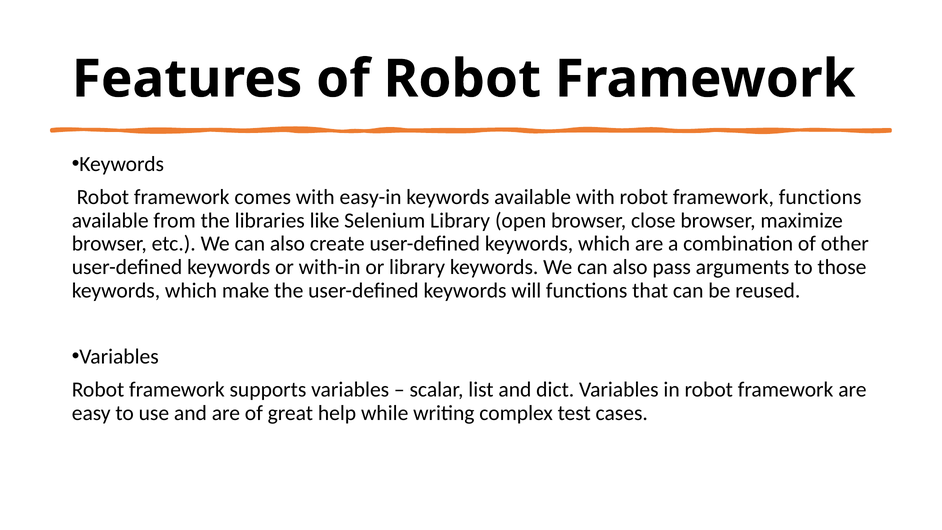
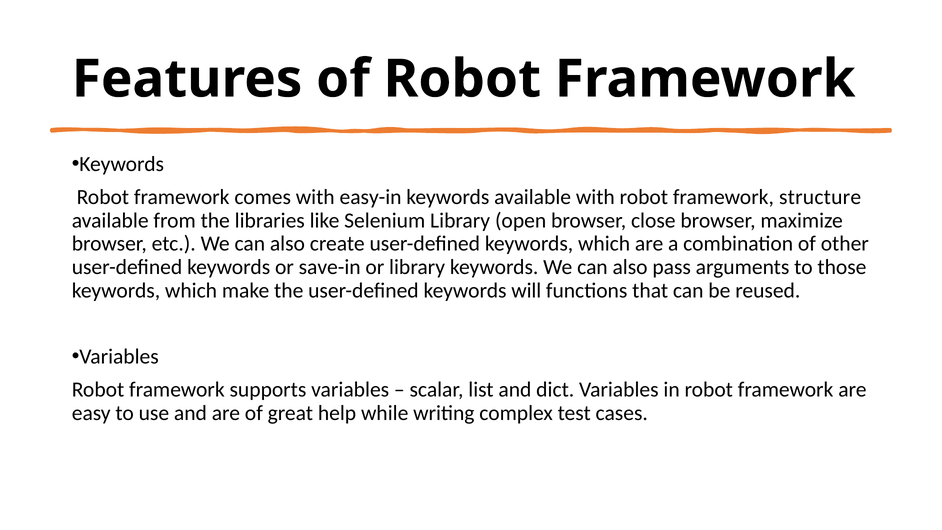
framework functions: functions -> structure (820, 197)
with-in: with-in -> save-in (330, 267)
